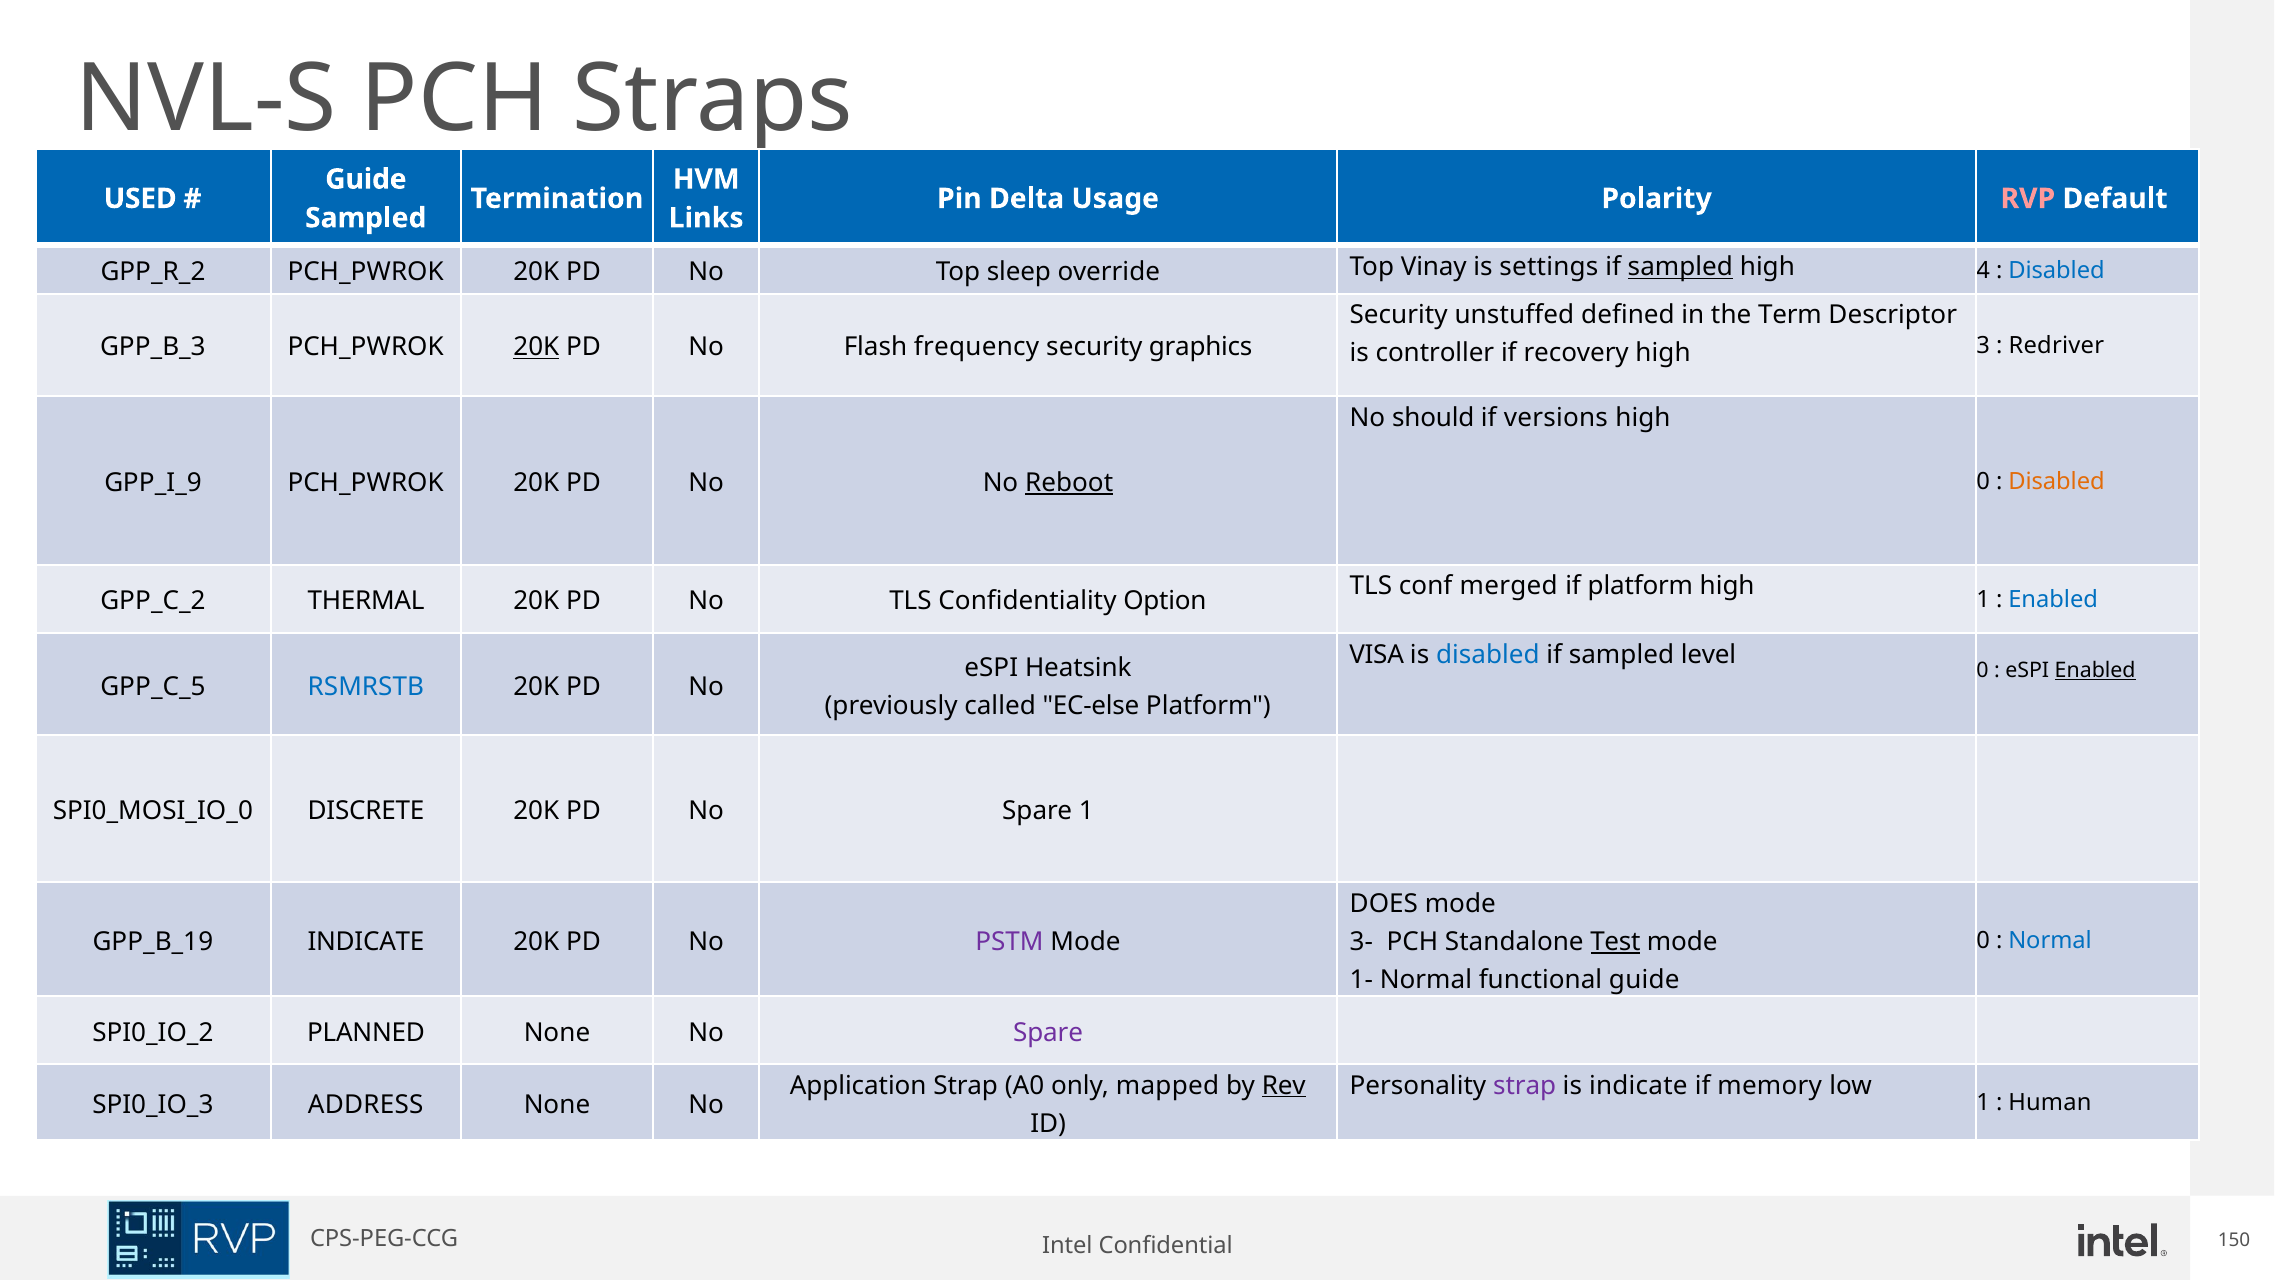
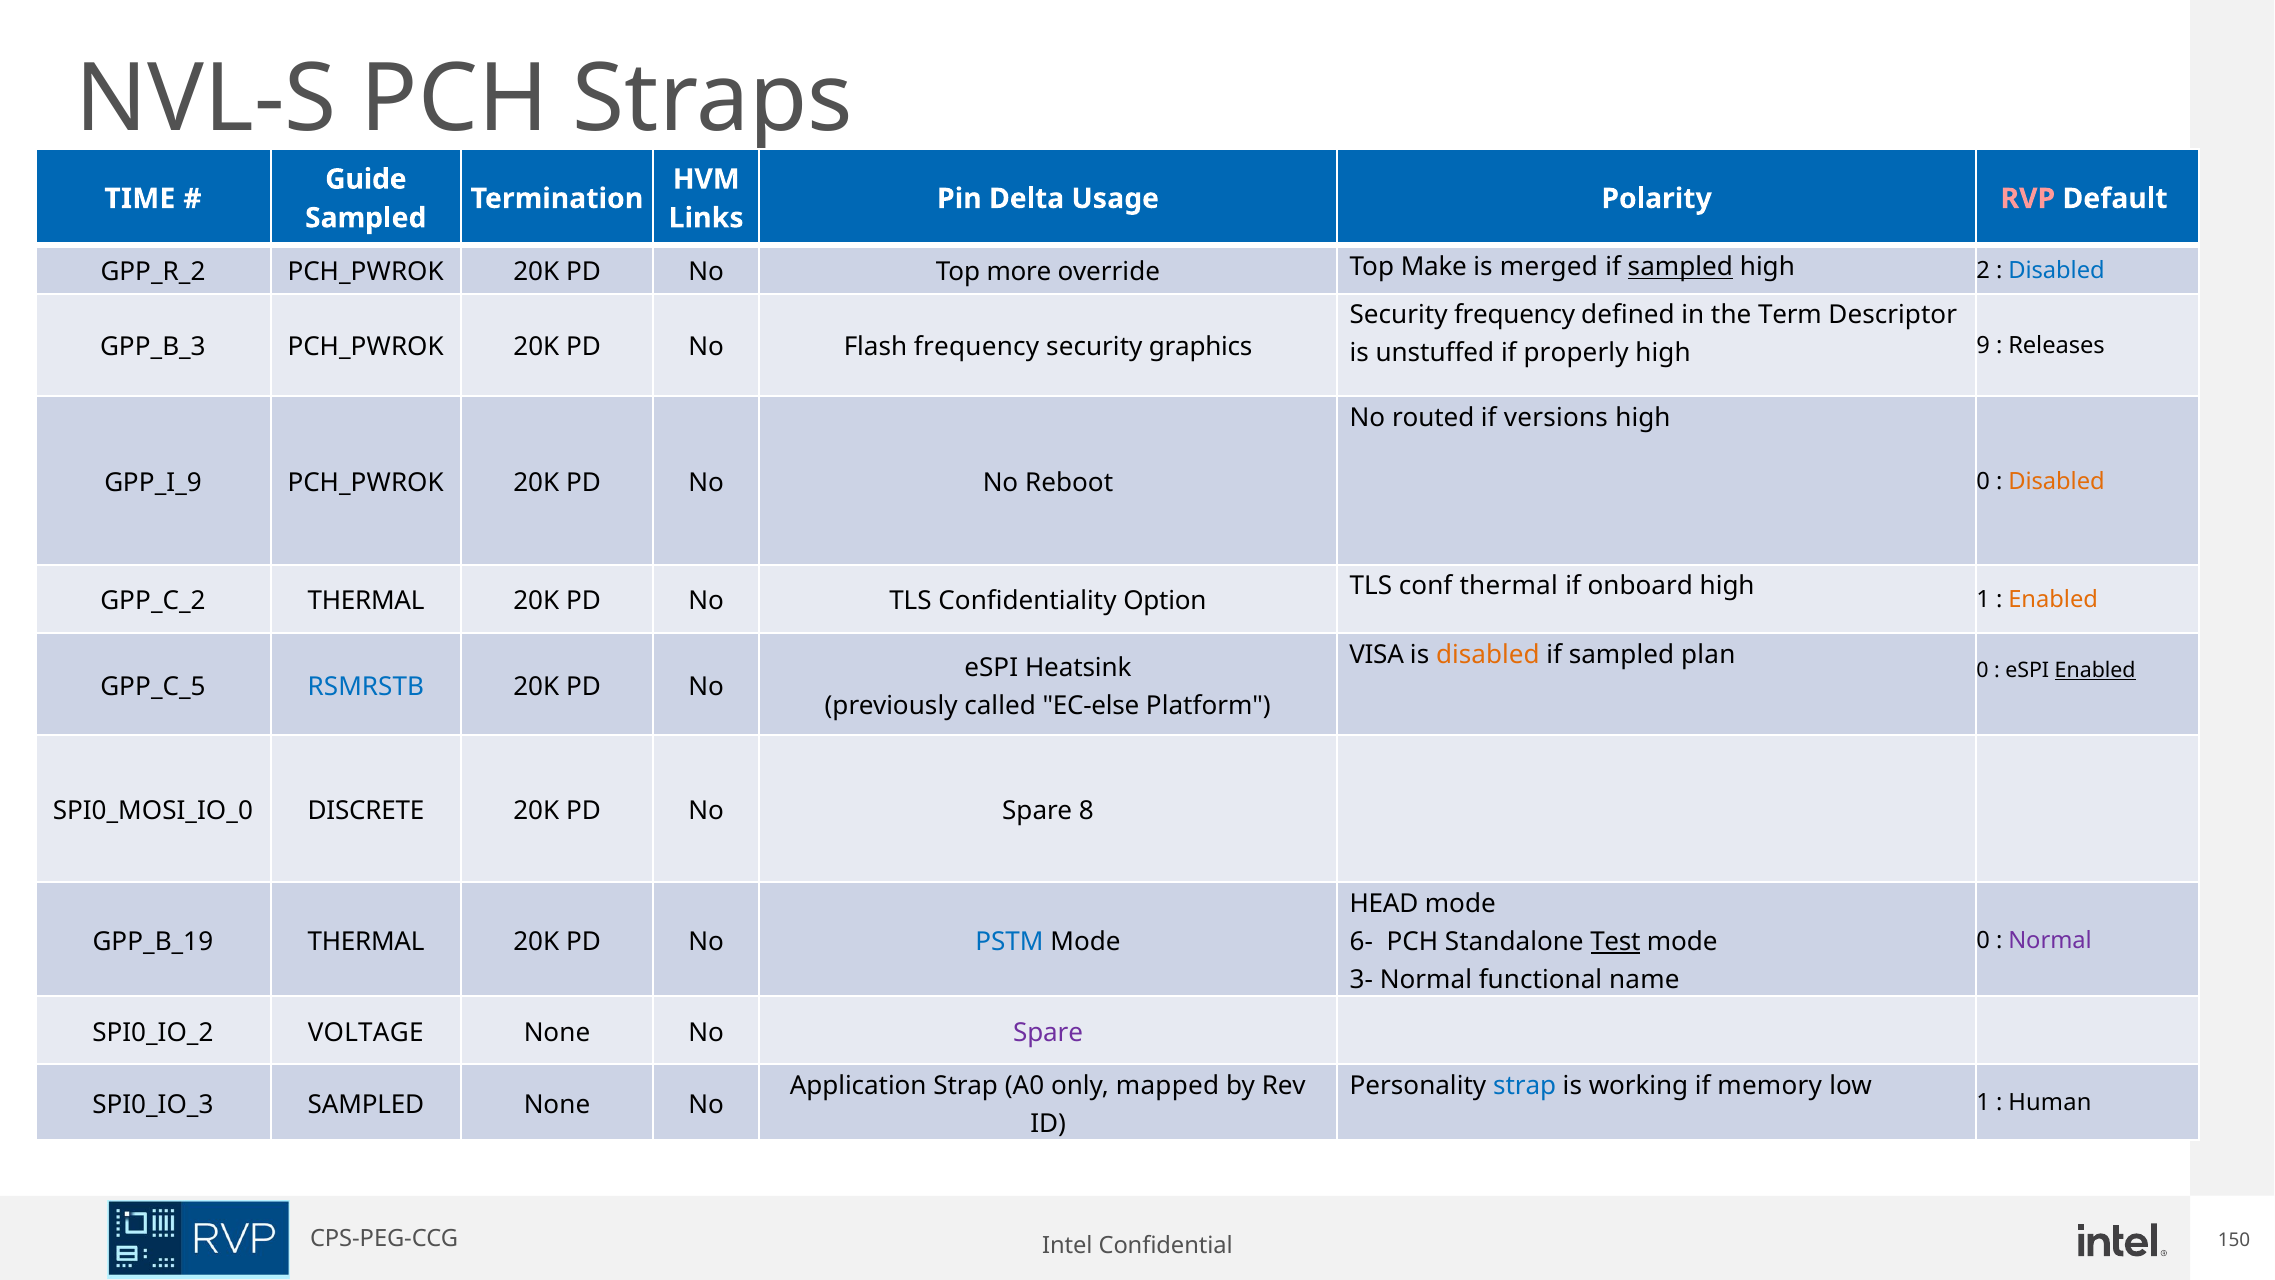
USED: USED -> TIME (140, 199)
sleep: sleep -> more (1019, 272)
Vinay: Vinay -> Make (1434, 267)
settings: settings -> merged (1549, 267)
4: 4 -> 2 (1983, 271)
Security unstuffed: unstuffed -> frequency (1515, 315)
20K underline: present -> none (536, 347)
controller: controller -> unstuffed (1435, 353)
recovery: recovery -> properly (1576, 353)
3: 3 -> 9 (1983, 346)
Redriver: Redriver -> Releases (2056, 346)
should: should -> routed (1433, 417)
Reboot underline: present -> none (1069, 483)
conf merged: merged -> thermal (1509, 586)
if platform: platform -> onboard (1640, 586)
Enabled colour: blue -> orange (2053, 600)
disabled colour: blue -> orange (1488, 654)
level: level -> plan (1708, 654)
Spare 1: 1 -> 8 (1086, 811)
DOES: DOES -> HEAD (1384, 903)
Normal colour: blue -> purple (2050, 940)
INDICATE: INDICATE -> THERMAL (366, 942)
PSTM colour: purple -> blue (1009, 942)
3-: 3- -> 6- (1361, 942)
1-: 1- -> 3- (1361, 980)
functional guide: guide -> name (1644, 980)
PLANNED: PLANNED -> VOLTAGE (366, 1032)
Rev underline: present -> none (1284, 1085)
strap colour: purple -> blue (1525, 1085)
is indicate: indicate -> working (1639, 1085)
ADDRESS: ADDRESS -> SAMPLED (366, 1104)
